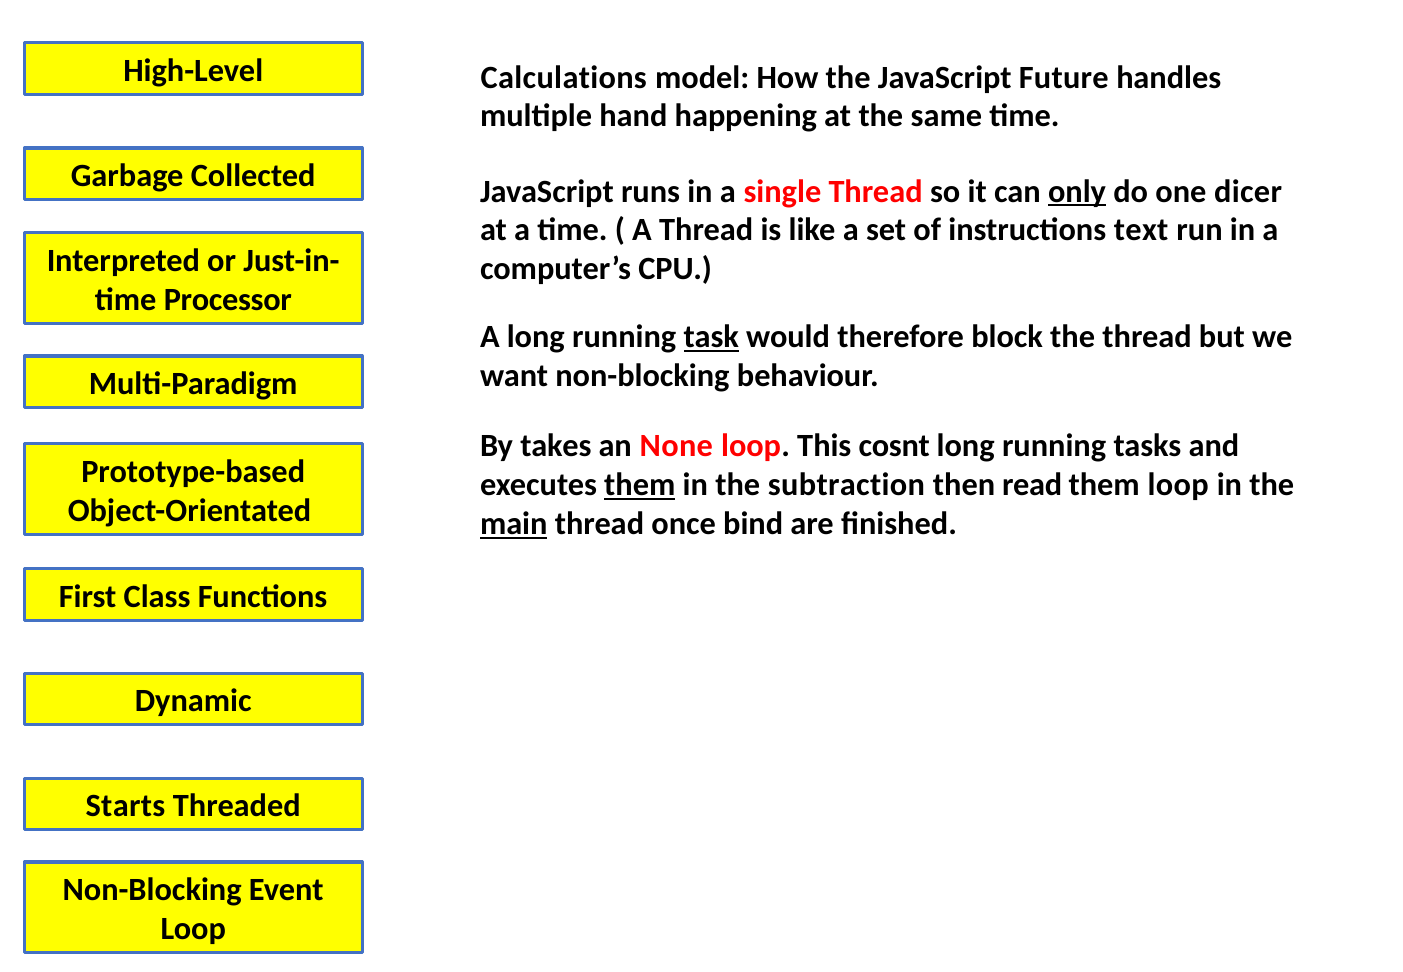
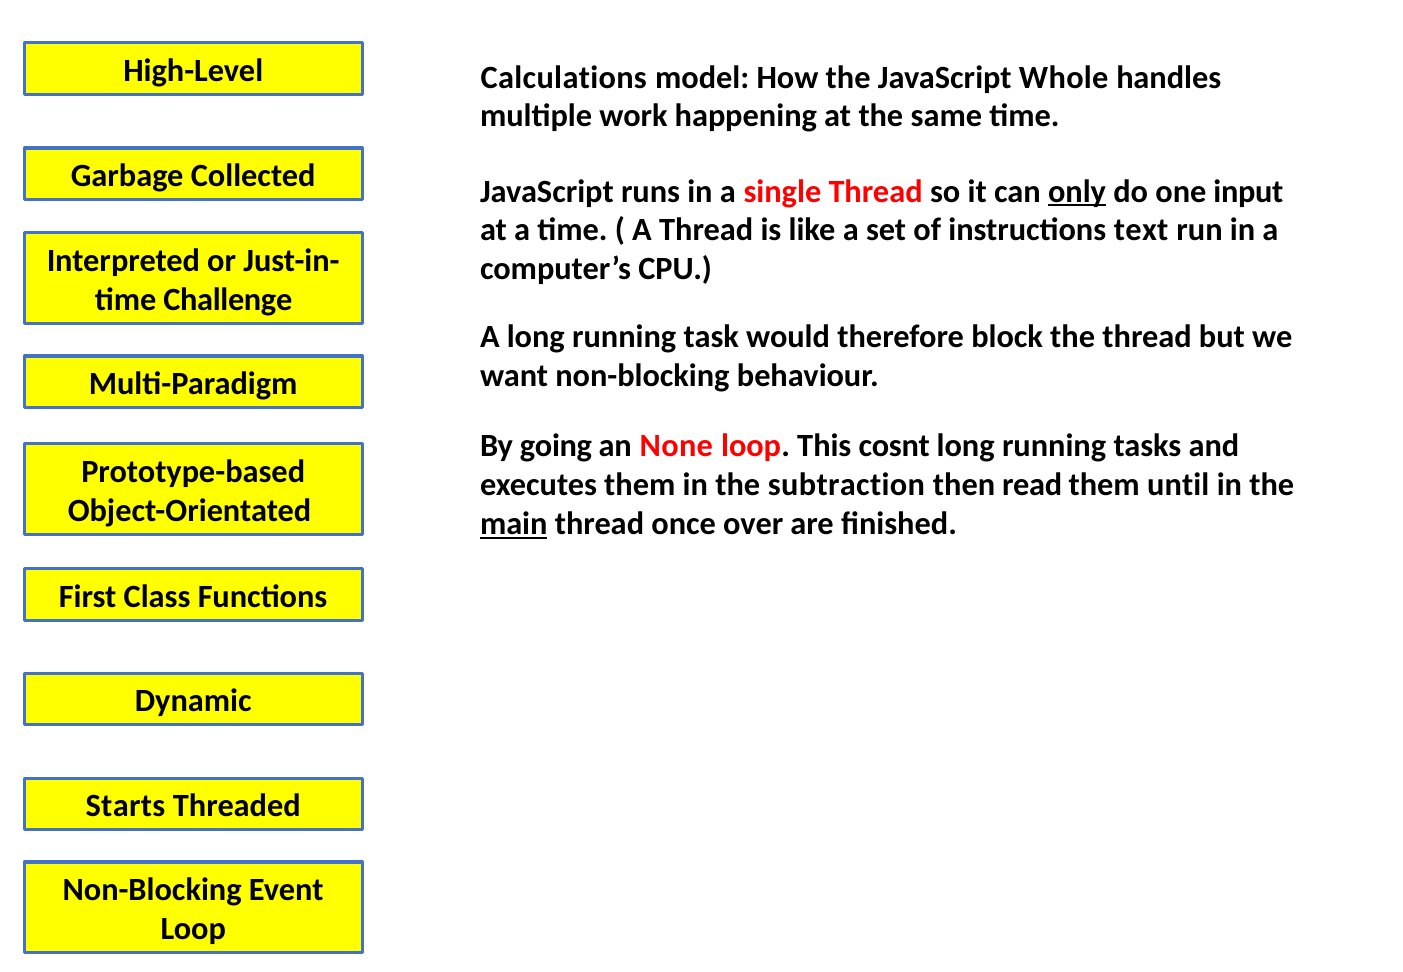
Future: Future -> Whole (1064, 77)
hand: hand -> work (633, 116)
dicer: dicer -> input (1248, 191)
Processor: Processor -> Challenge (228, 300)
task underline: present -> none (711, 337)
takes: takes -> going (556, 446)
them underline: present -> none (640, 485)
them loop: loop -> until (1178, 485)
bind: bind -> over (753, 524)
